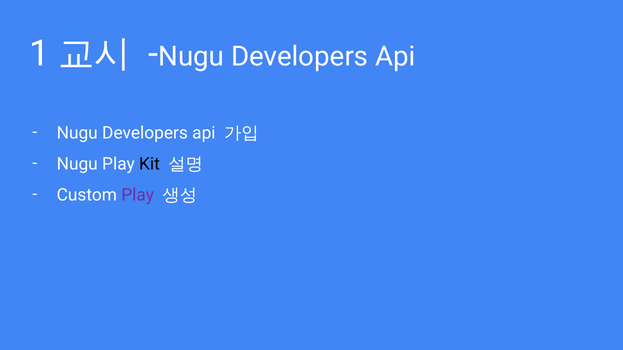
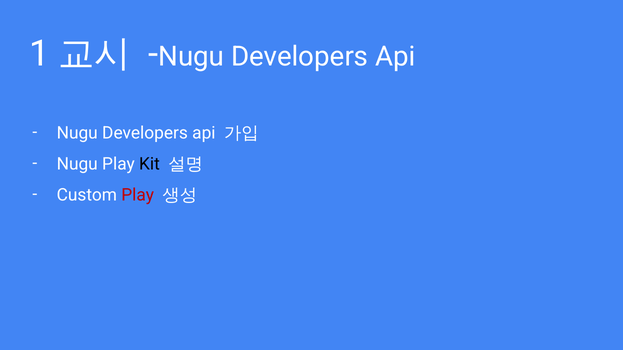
Play colour: purple -> red (138, 196)
